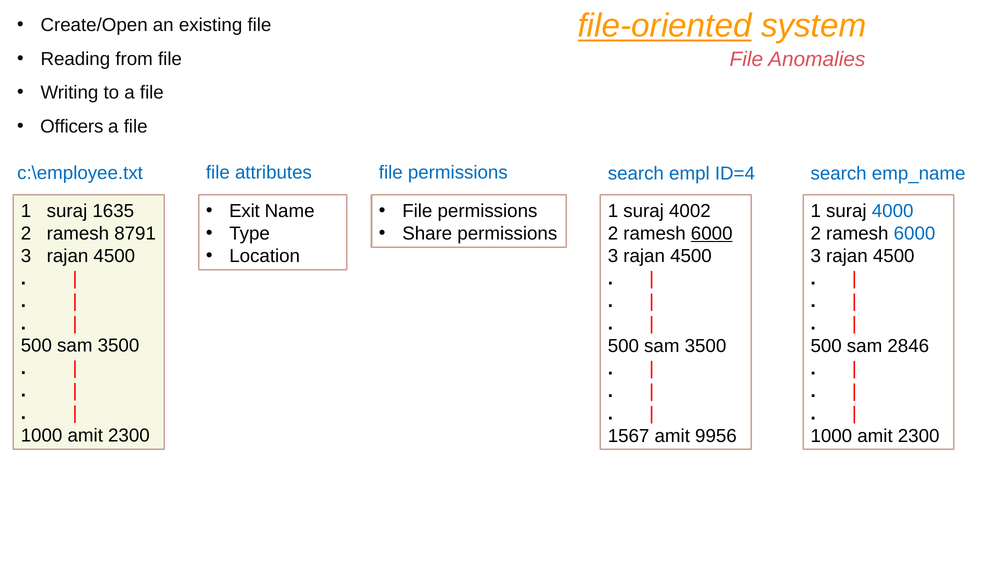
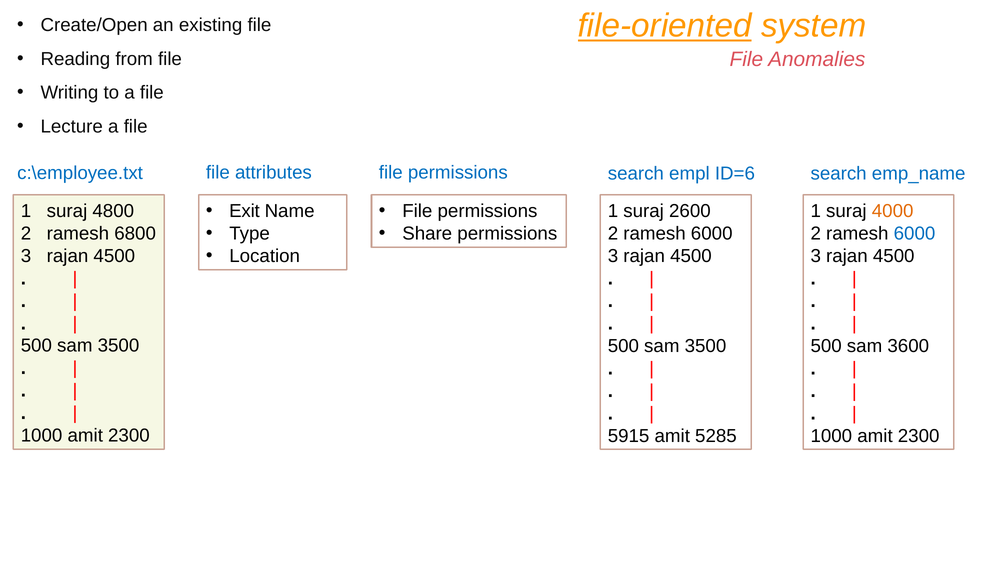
Officers: Officers -> Lecture (72, 126)
ID=4: ID=4 -> ID=6 (735, 173)
1635: 1635 -> 4800 (113, 211)
4002: 4002 -> 2600 (690, 211)
4000 colour: blue -> orange (893, 211)
8791: 8791 -> 6800 (135, 233)
6000 underline: present -> none (712, 234)
2846: 2846 -> 3600 (908, 346)
1567: 1567 -> 5915 (629, 436)
9956: 9956 -> 5285 (716, 436)
